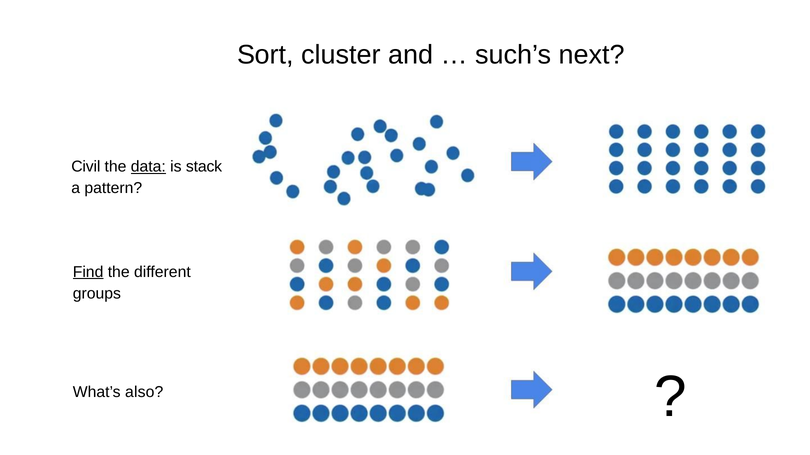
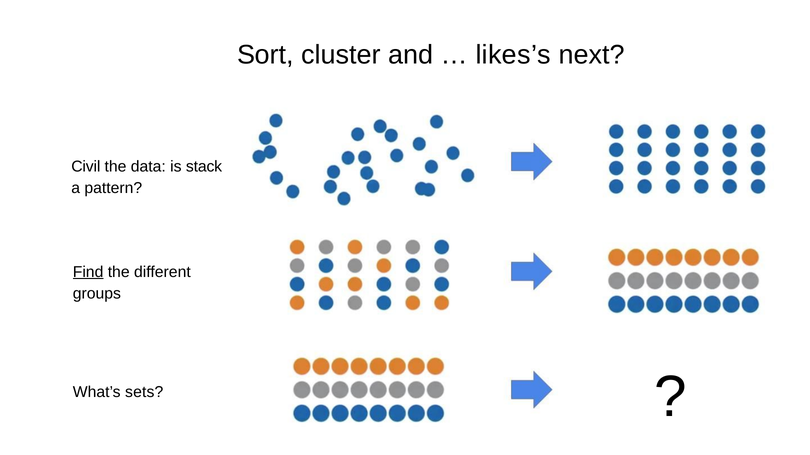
such’s: such’s -> likes’s (513, 55)
data underline: present -> none (148, 167)
also: also -> sets (144, 392)
